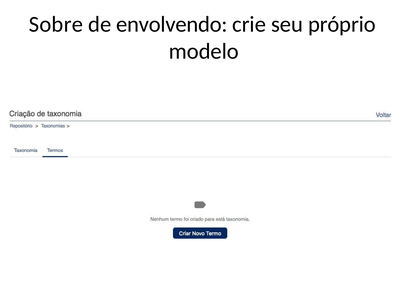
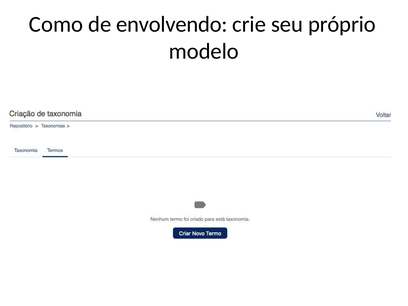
Sobre: Sobre -> Como (56, 24)
